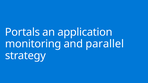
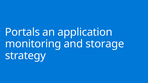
parallel: parallel -> storage (105, 44)
